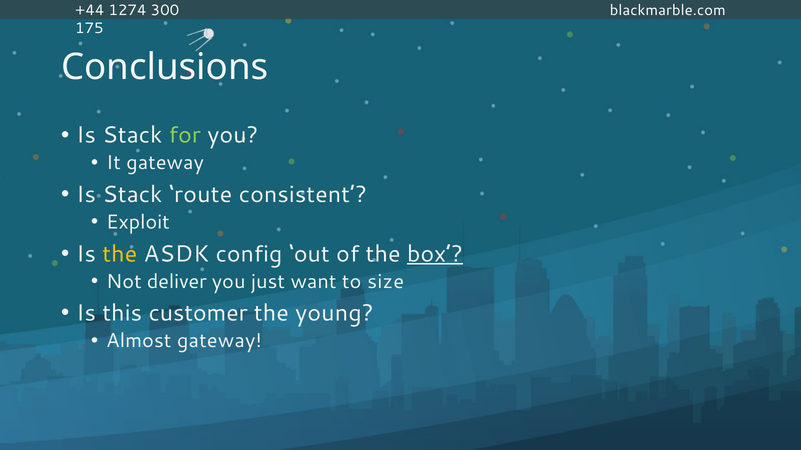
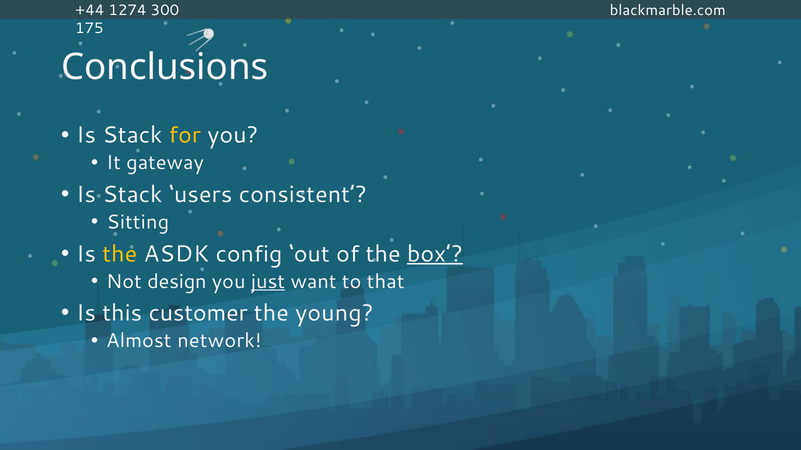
for colour: light green -> yellow (185, 135)
route: route -> users (201, 195)
Exploit: Exploit -> Sitting (138, 222)
deliver: deliver -> design (177, 282)
just underline: none -> present (268, 282)
size: size -> that (386, 282)
Almost gateway: gateway -> network (219, 341)
